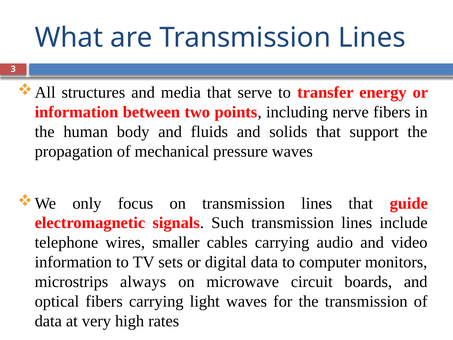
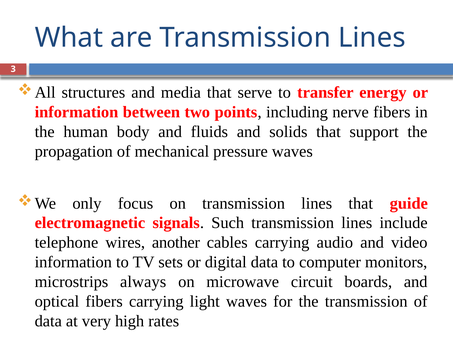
smaller: smaller -> another (176, 242)
